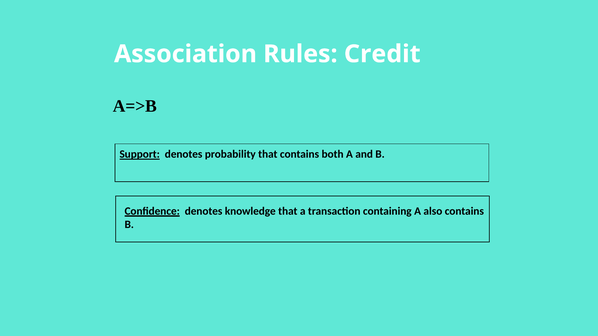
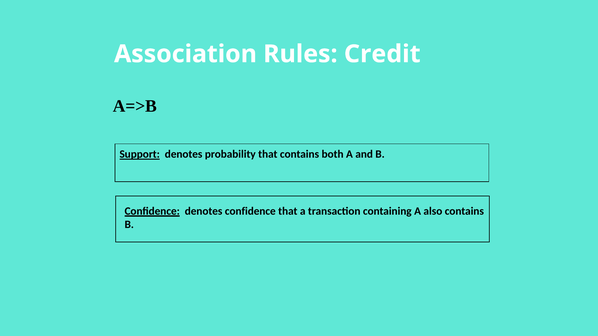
denotes knowledge: knowledge -> confidence (250, 211)
